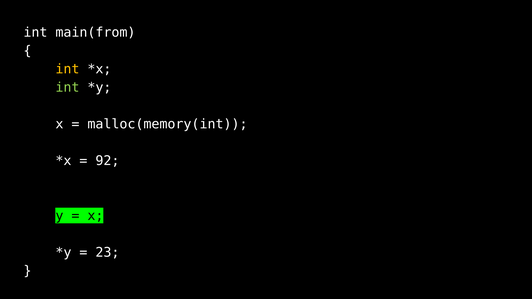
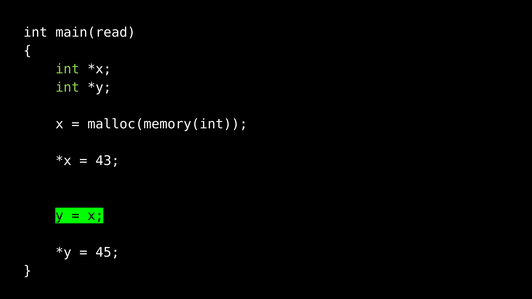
main(from: main(from -> main(read (95, 32)
int colour: yellow -> light green (67, 69)
92: 92 -> 43 (107, 161)
23: 23 -> 45 (107, 253)
